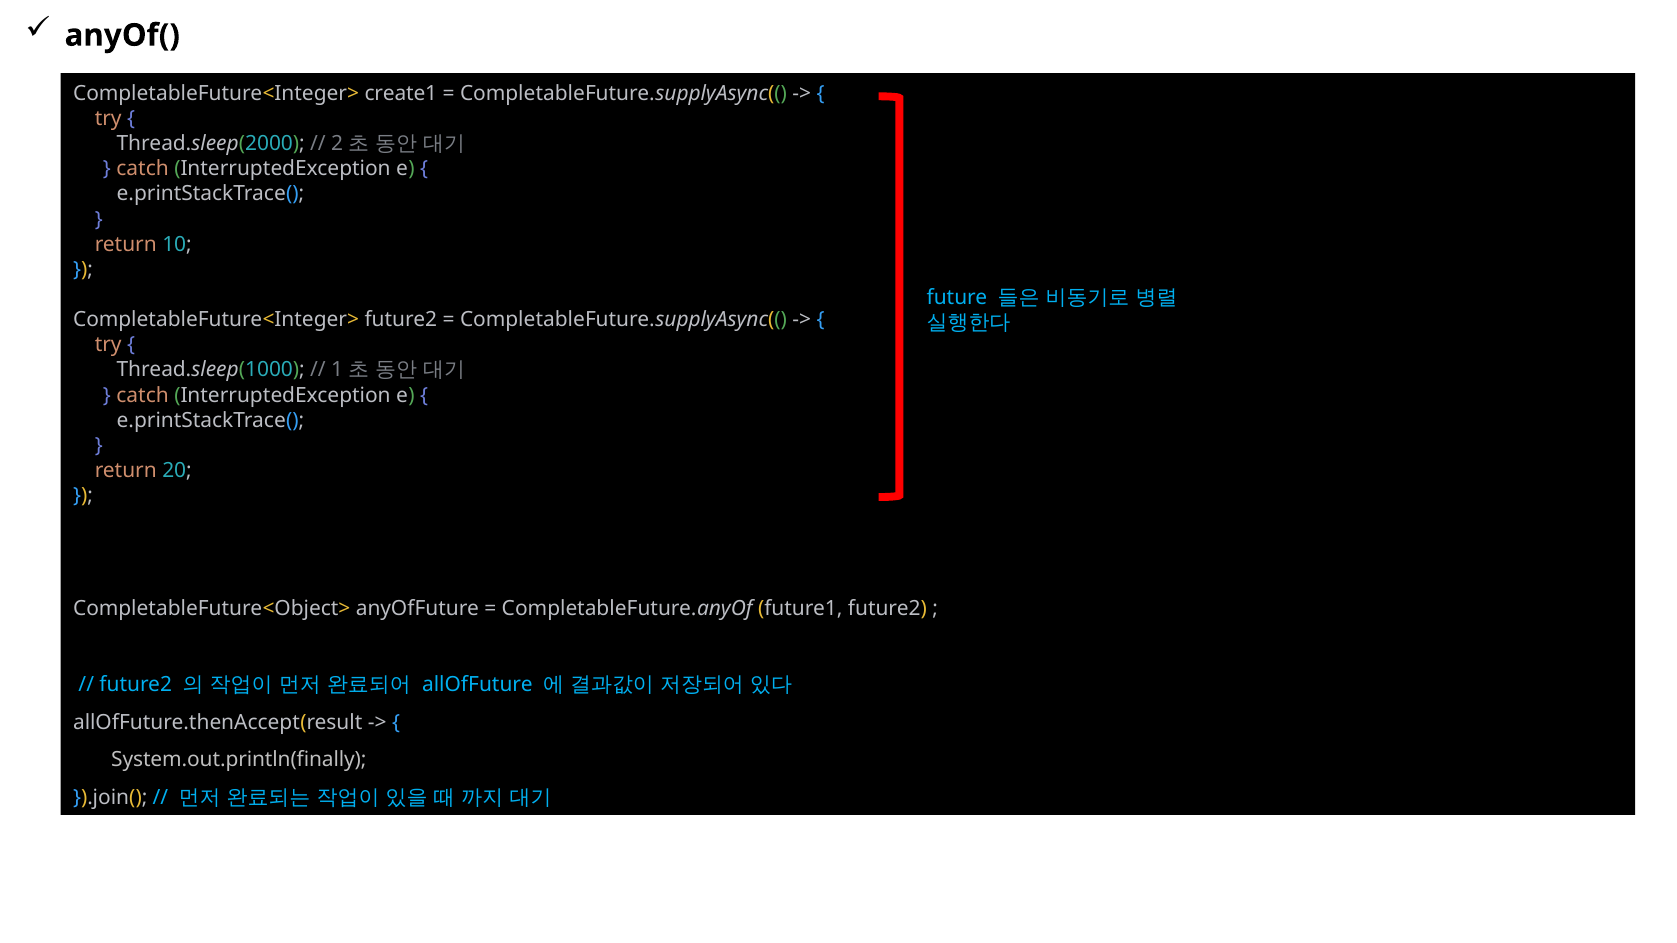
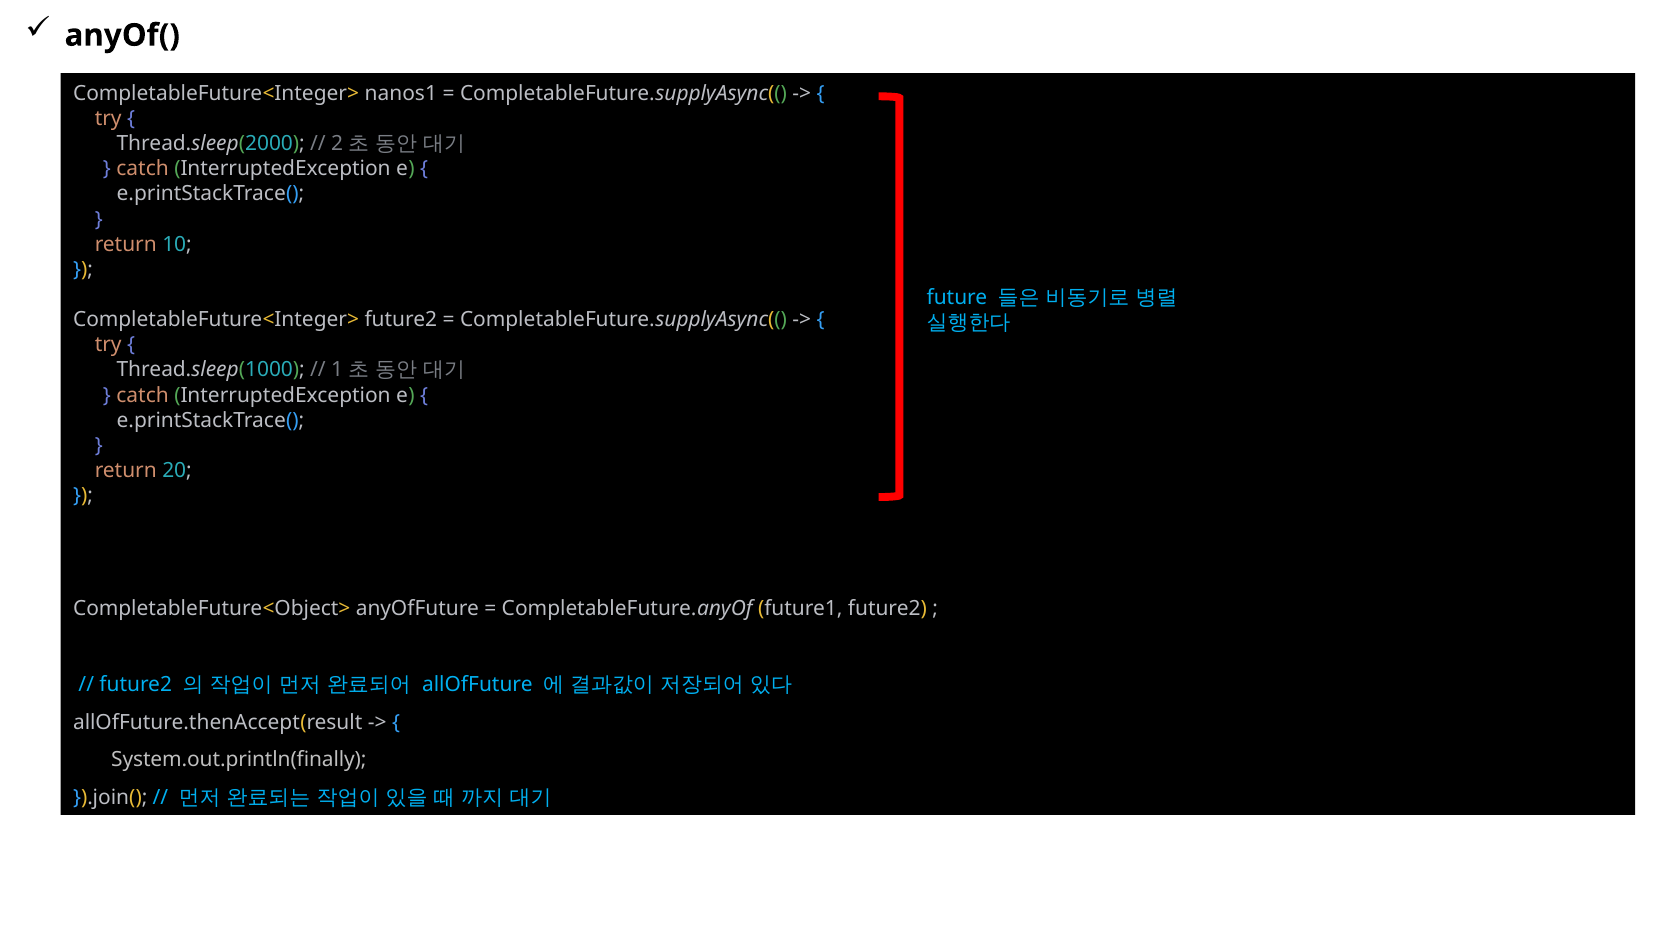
create1: create1 -> nanos1 (401, 93)
